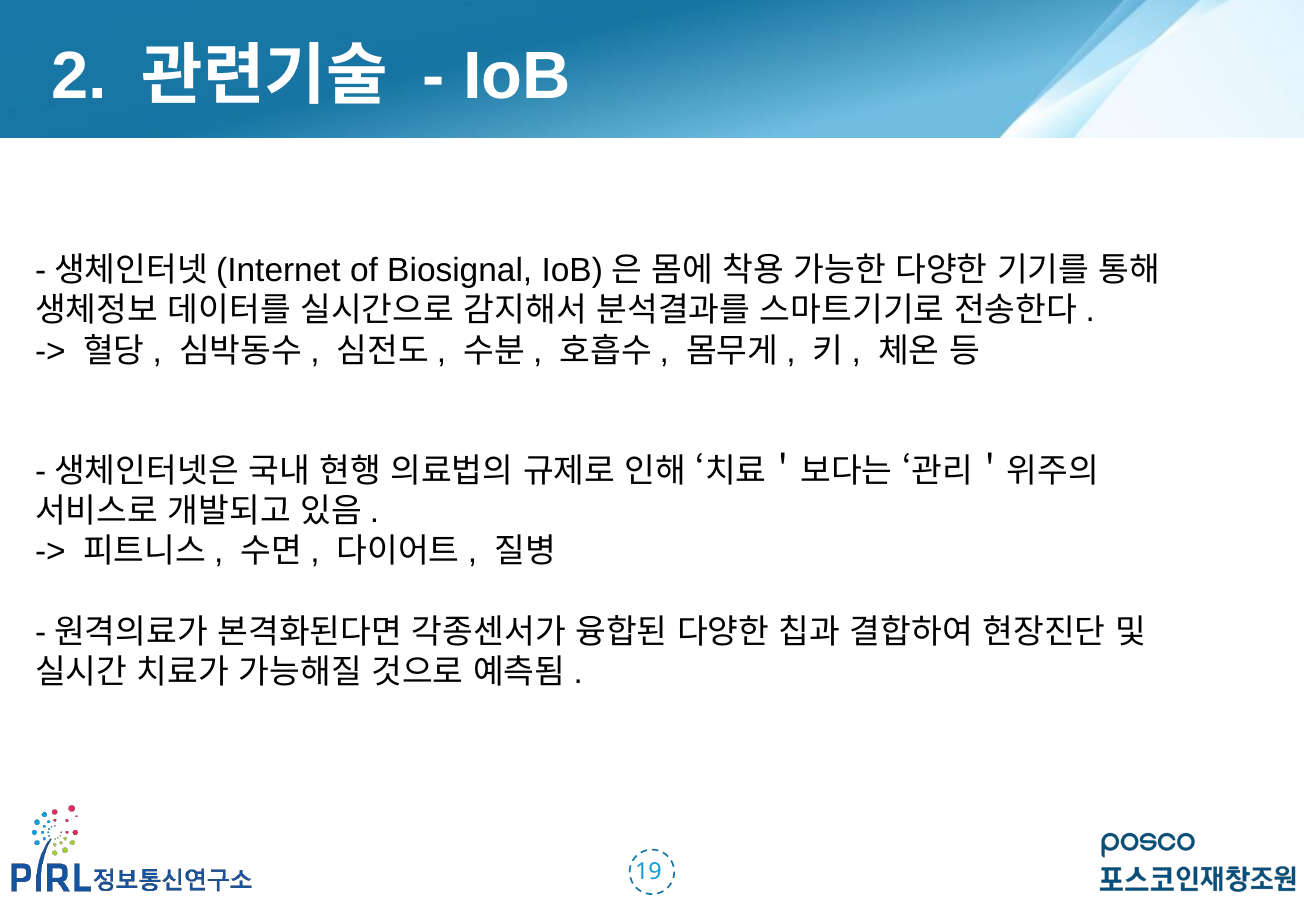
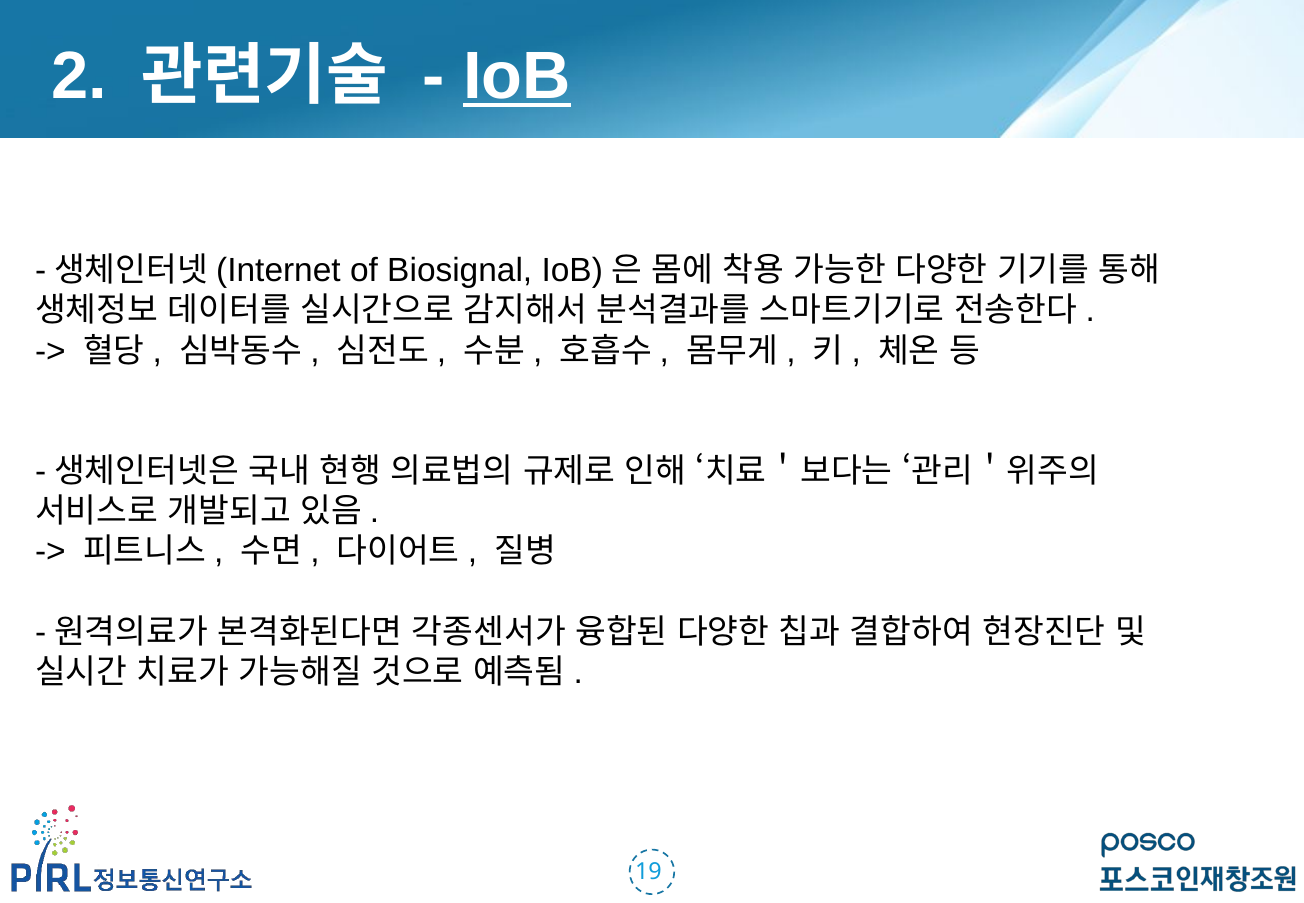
IoB underline: none -> present (517, 76)
